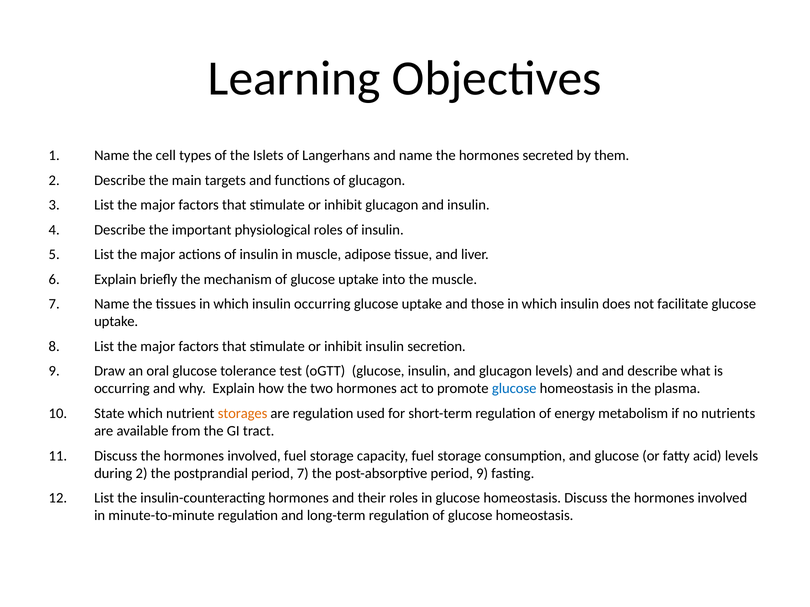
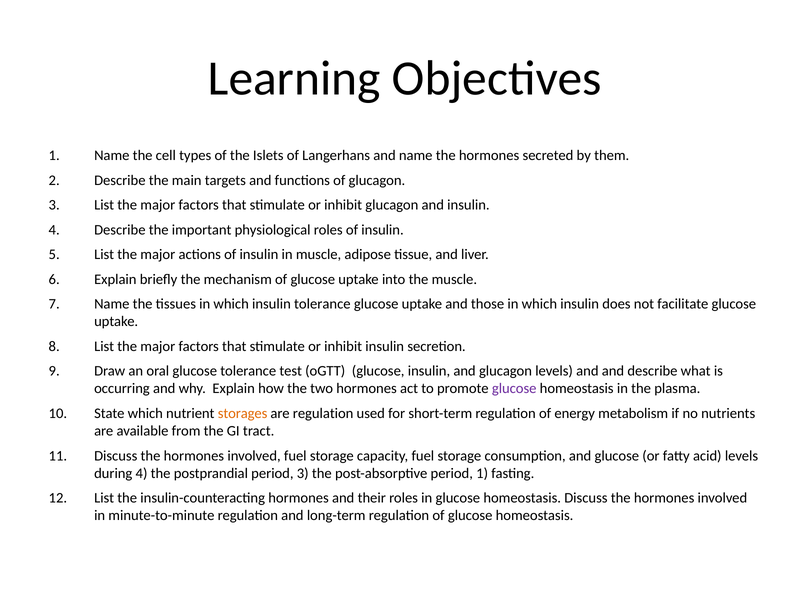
insulin occurring: occurring -> tolerance (322, 304)
glucose colour: blue -> purple (514, 389)
during 2: 2 -> 4 (142, 474)
period 7: 7 -> 3 (303, 474)
period 9: 9 -> 1 (482, 474)
